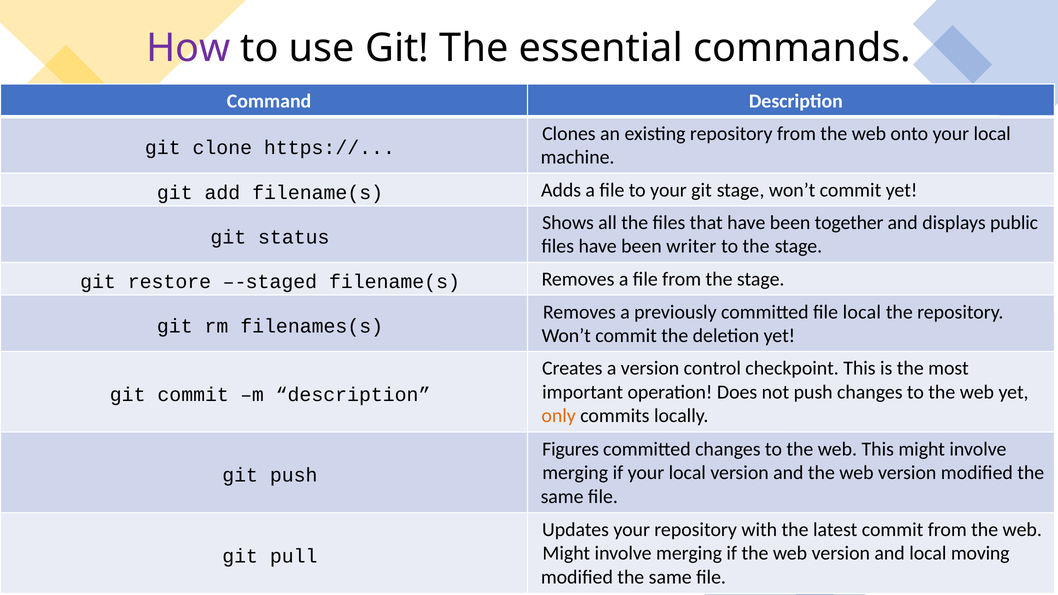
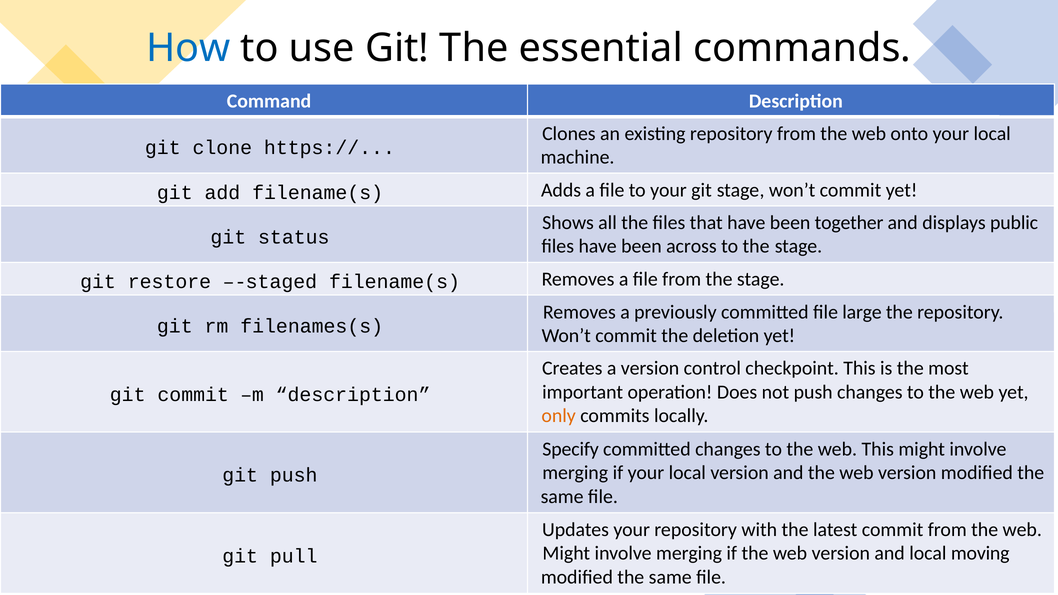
How colour: purple -> blue (188, 48)
writer: writer -> across (691, 246)
file local: local -> large (862, 312)
Figures: Figures -> Specify (571, 449)
